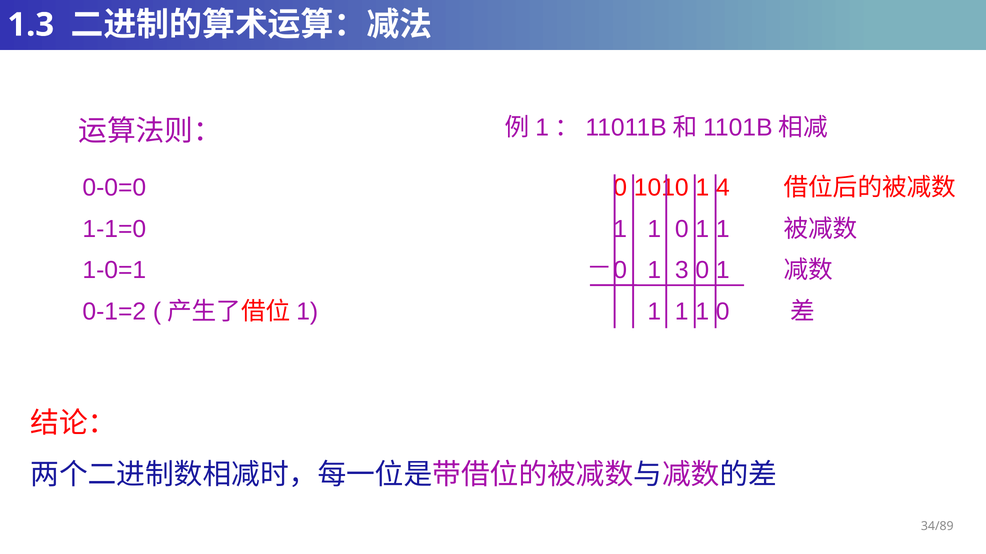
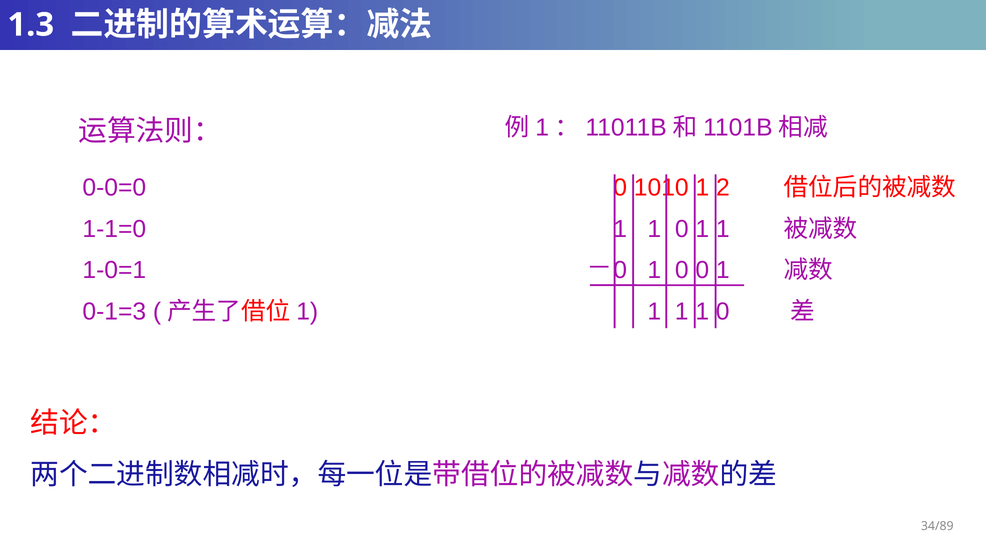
4: 4 -> 2 (723, 188)
0 1 3: 3 -> 0 (682, 271)
0-1=2: 0-1=2 -> 0-1=3 (114, 312)
